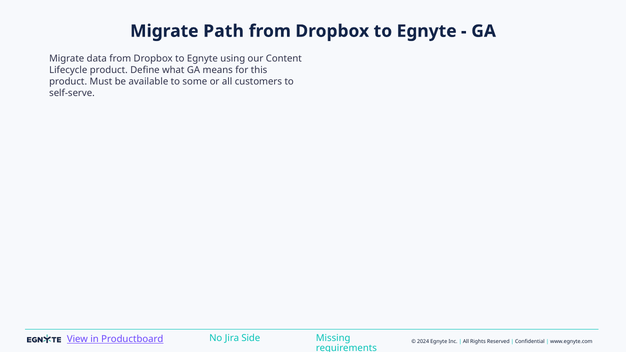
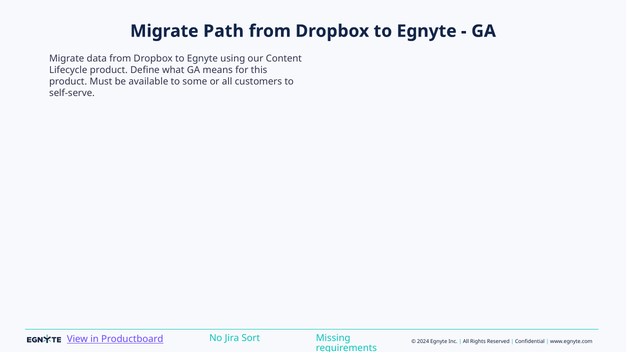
Side: Side -> Sort (251, 338)
